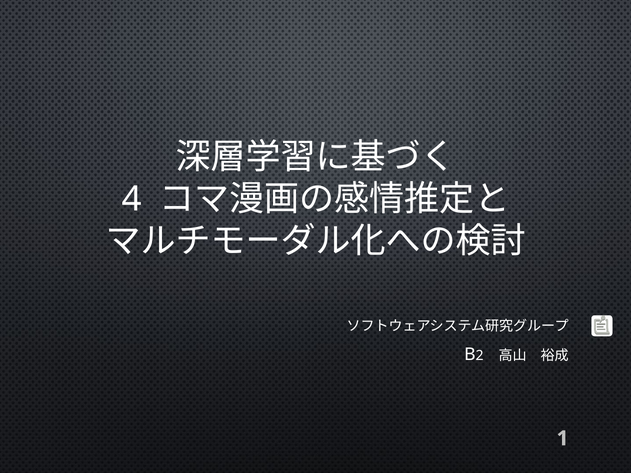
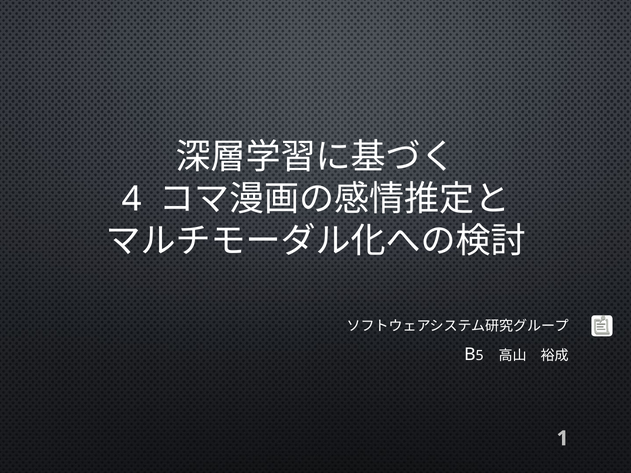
2: 2 -> 5 (480, 356)
